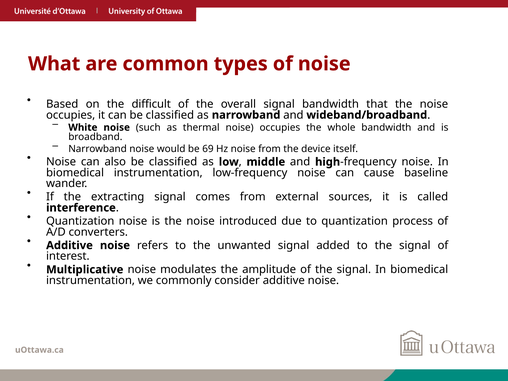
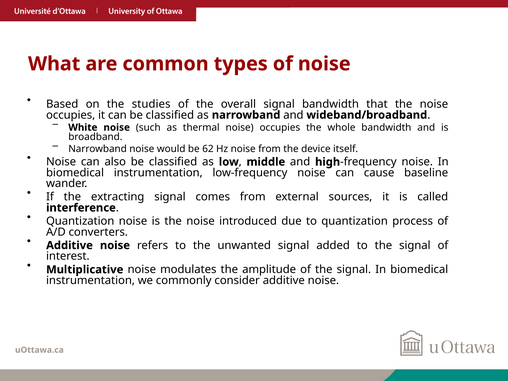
difficult: difficult -> studies (151, 104)
69: 69 -> 62 (208, 149)
